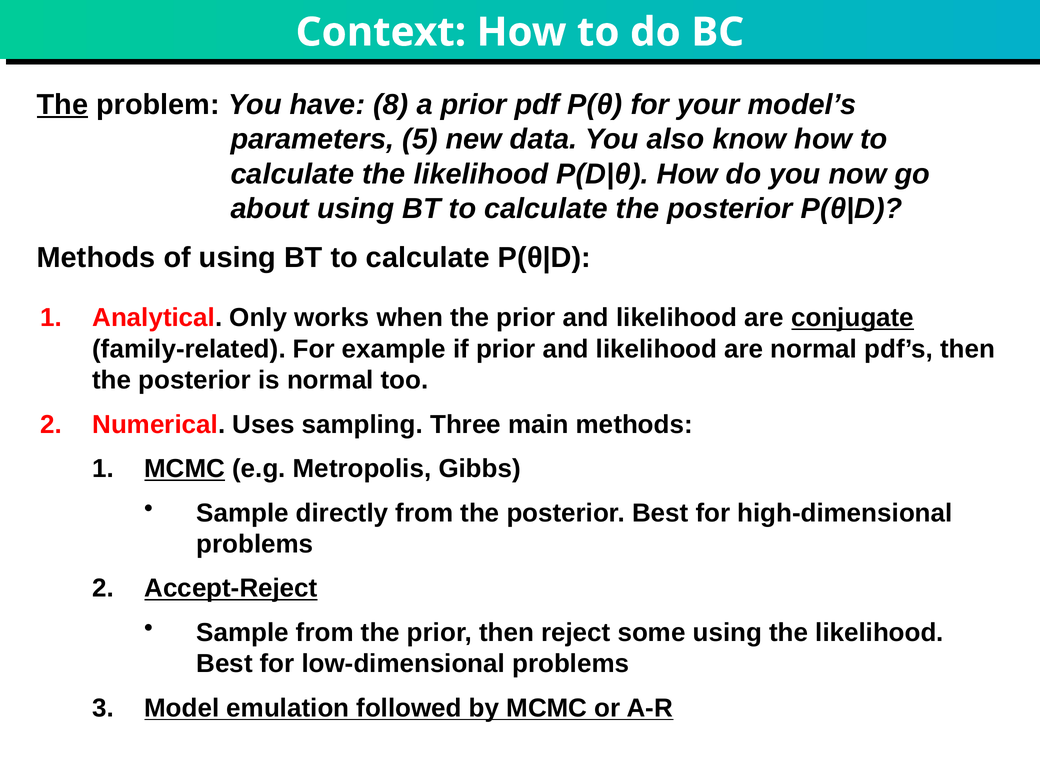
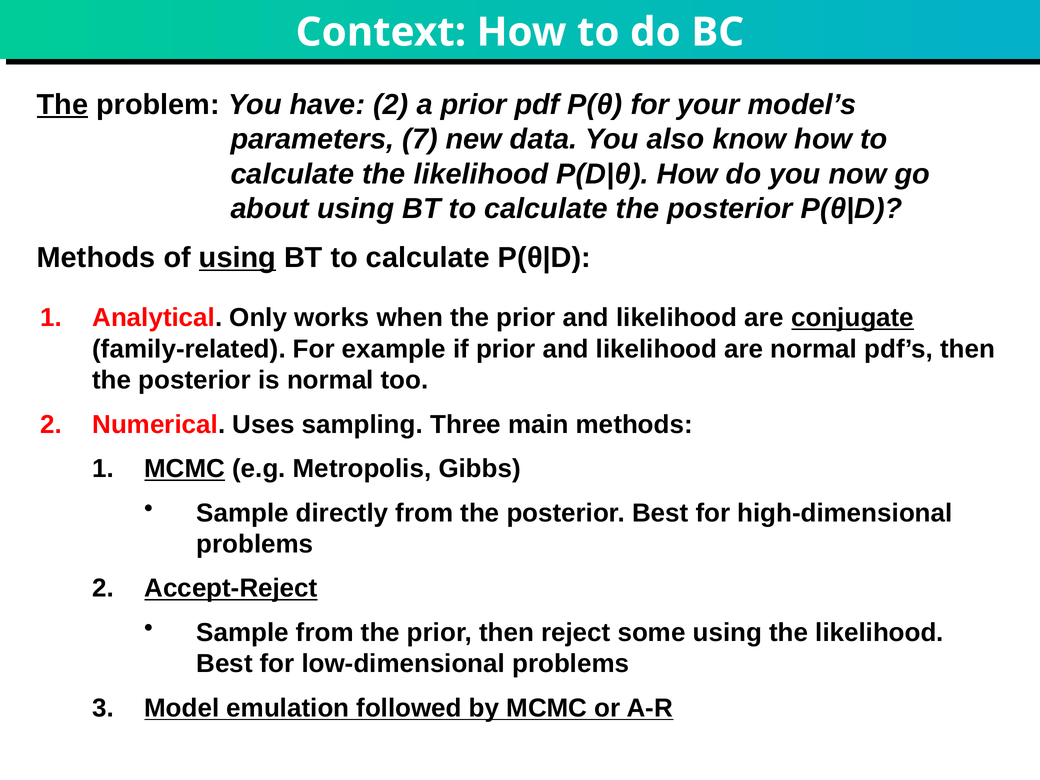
have 8: 8 -> 2 (391, 105)
5: 5 -> 7 (420, 139)
using underline: none -> present (237, 258)
